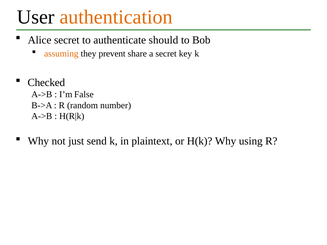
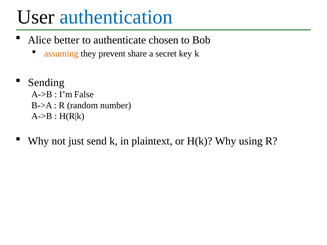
authentication colour: orange -> blue (116, 17)
Alice secret: secret -> better (67, 40)
should: should -> chosen (164, 40)
Checked: Checked -> Sending (46, 83)
